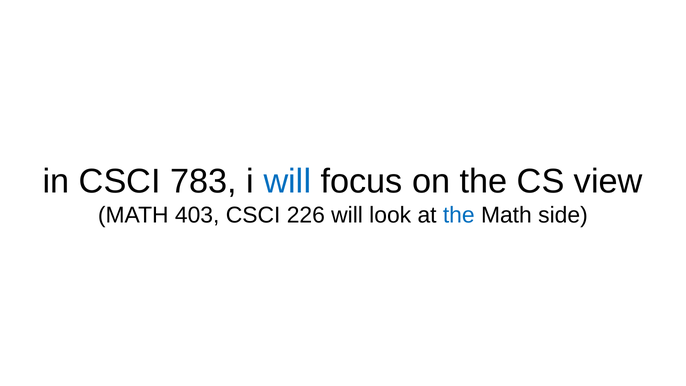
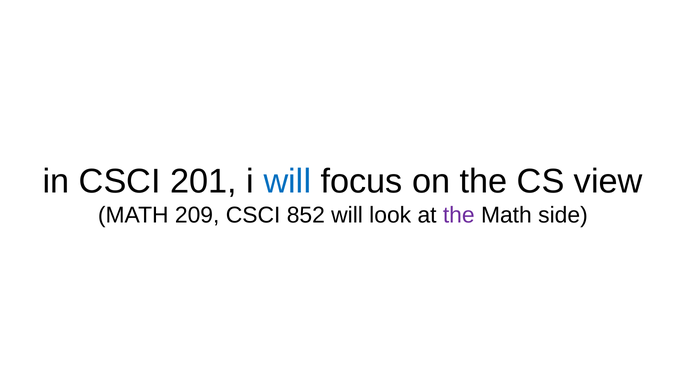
783: 783 -> 201 (204, 182)
403: 403 -> 209 (197, 215)
226: 226 -> 852 (306, 215)
the colour: blue -> purple (459, 215)
